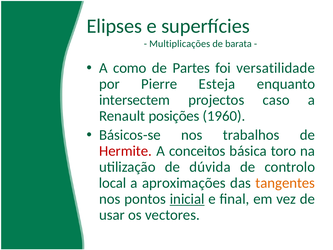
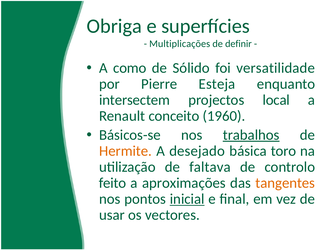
Elipses: Elipses -> Obriga (114, 26)
barata: barata -> definir (238, 44)
Partes: Partes -> Sólido (191, 68)
caso: caso -> local (276, 100)
posições: posições -> conceito (174, 116)
trabalhos underline: none -> present (251, 135)
Hermite colour: red -> orange (126, 151)
conceitos: conceitos -> desejado (197, 151)
dúvida: dúvida -> faltava (210, 167)
local: local -> feito (113, 183)
